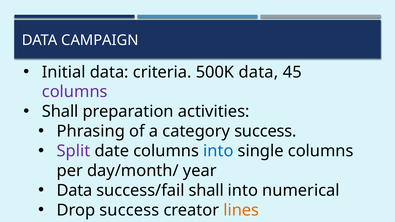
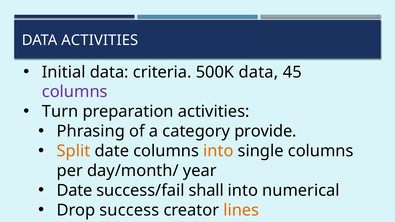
DATA CAMPAIGN: CAMPAIGN -> ACTIVITIES (100, 40)
Shall: Shall -> Turn (60, 112)
category success: success -> provide (265, 131)
Split colour: purple -> orange (73, 151)
into colour: blue -> orange (218, 151)
Data: Data -> Date (75, 191)
